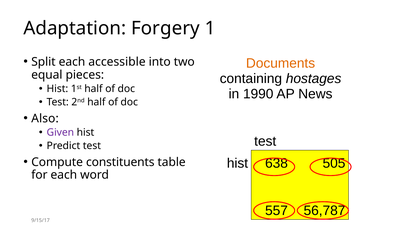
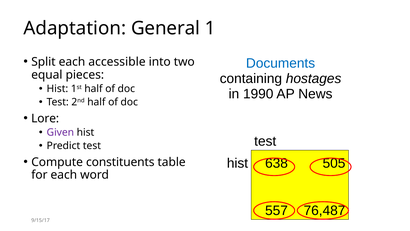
Forgery: Forgery -> General (166, 28)
Documents colour: orange -> blue (281, 63)
Also: Also -> Lore (45, 118)
56,787: 56,787 -> 76,487 (325, 210)
